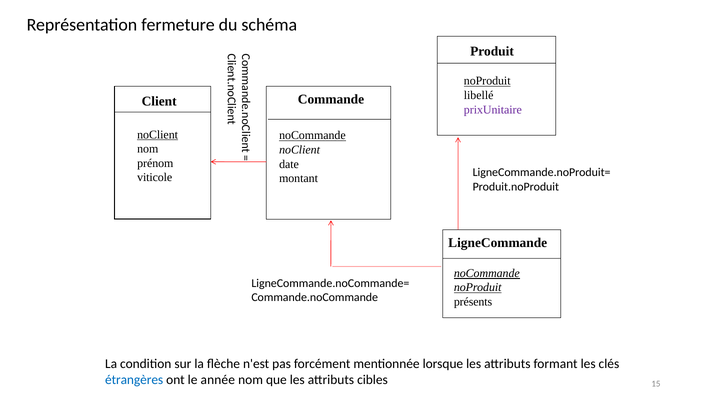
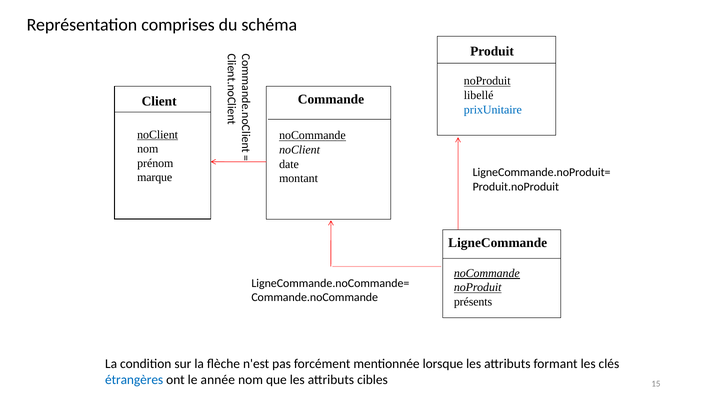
fermeture: fermeture -> comprises (178, 25)
prixUnitaire colour: purple -> blue (493, 110)
viticole: viticole -> marque (155, 178)
